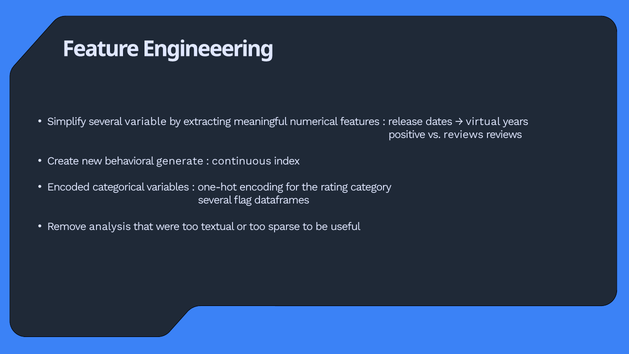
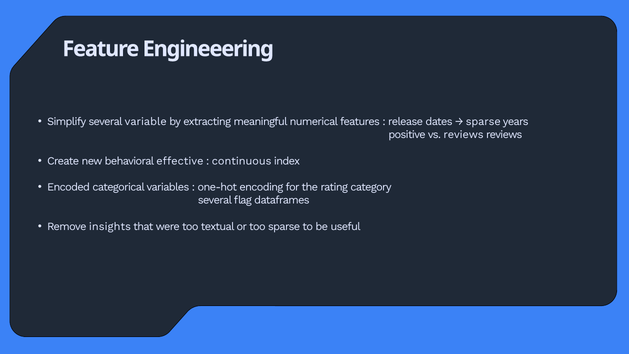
virtual: virtual -> sparse (483, 122)
generate: generate -> effective (180, 161)
analysis: analysis -> insights (110, 226)
